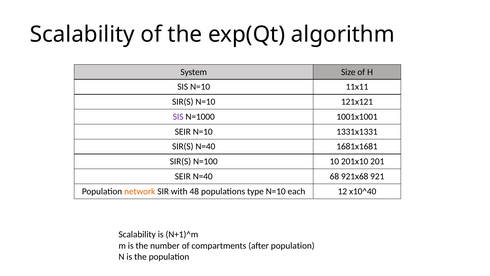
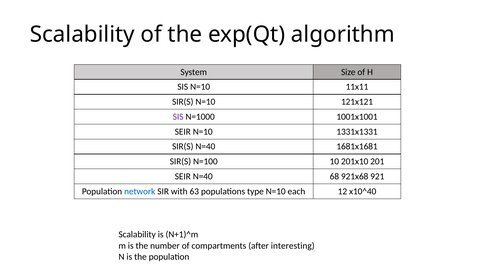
network colour: orange -> blue (140, 191)
48: 48 -> 63 (194, 191)
after population: population -> interesting (293, 245)
